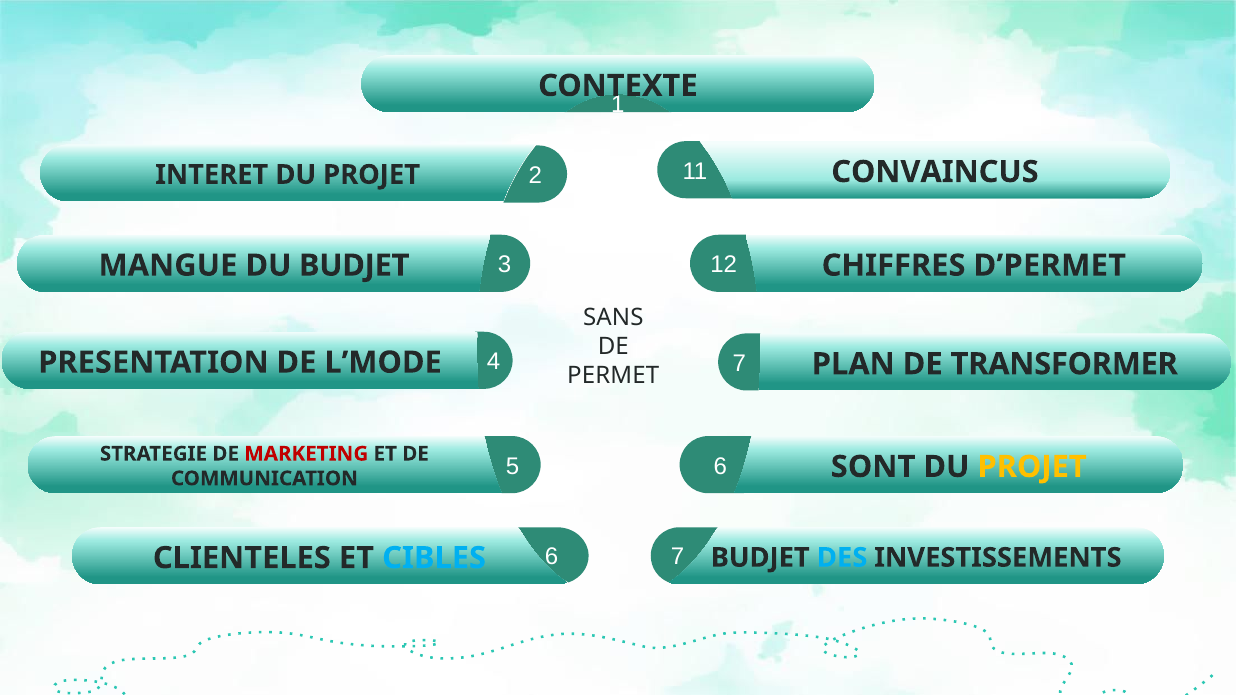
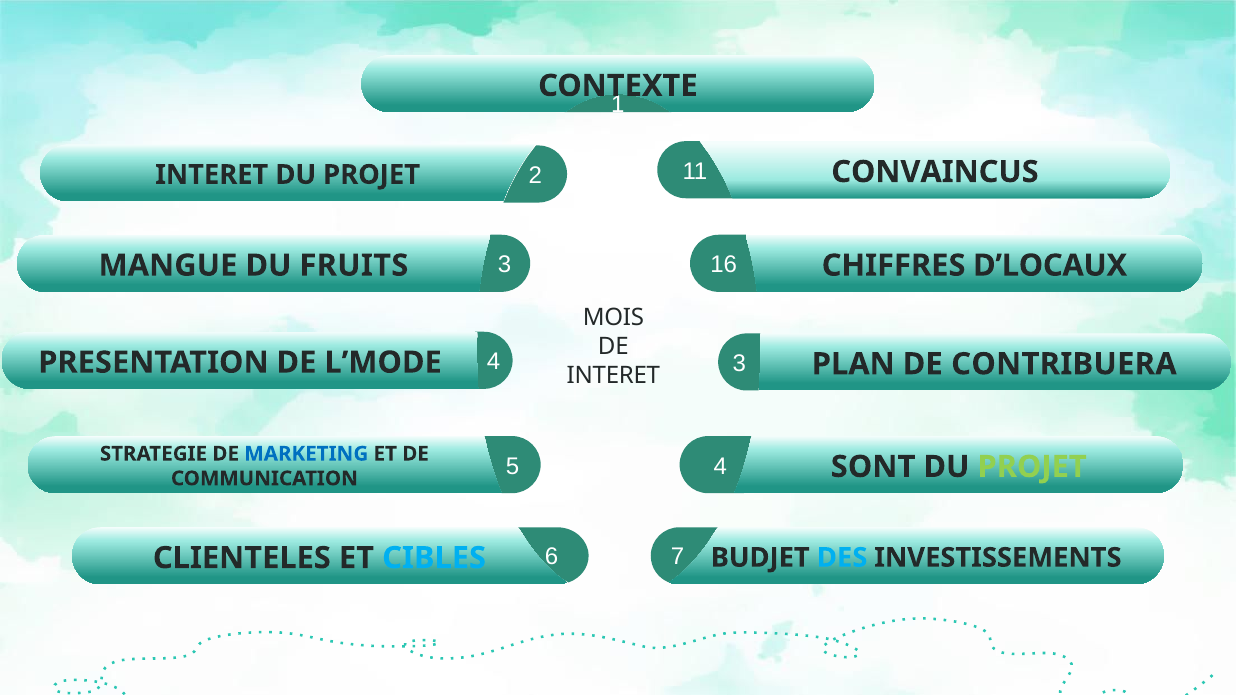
12: 12 -> 16 (724, 265)
DU BUDJET: BUDJET -> FRUITS (354, 266)
D’PERMET: D’PERMET -> D’LOCAUX (1050, 266)
SANS: SANS -> MOIS (613, 318)
4 7: 7 -> 3 (739, 364)
TRANSFORMER: TRANSFORMER -> CONTRIBUERA (1064, 364)
PERMET: PERMET -> INTERET (613, 376)
MARKETING colour: red -> blue (306, 454)
5 6: 6 -> 4 (720, 466)
PROJET colour: yellow -> light green (1032, 467)
